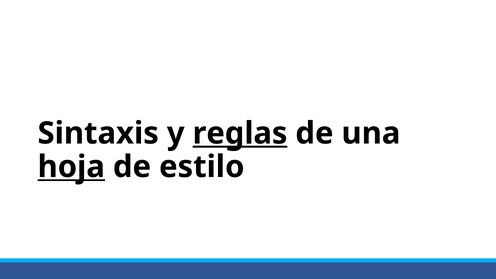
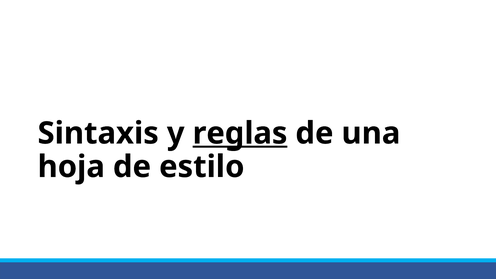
hoja underline: present -> none (71, 167)
